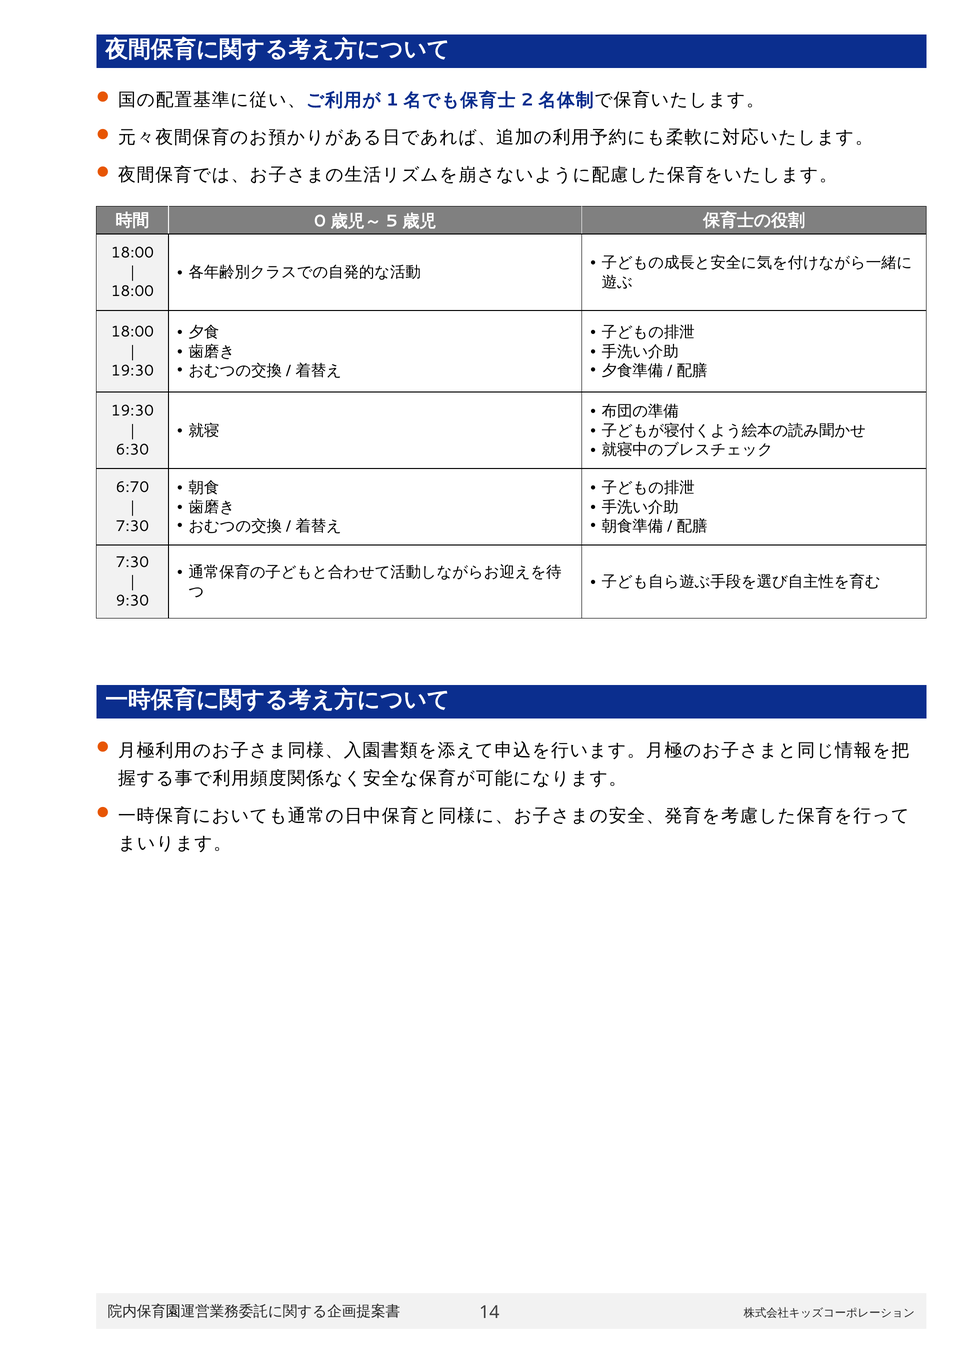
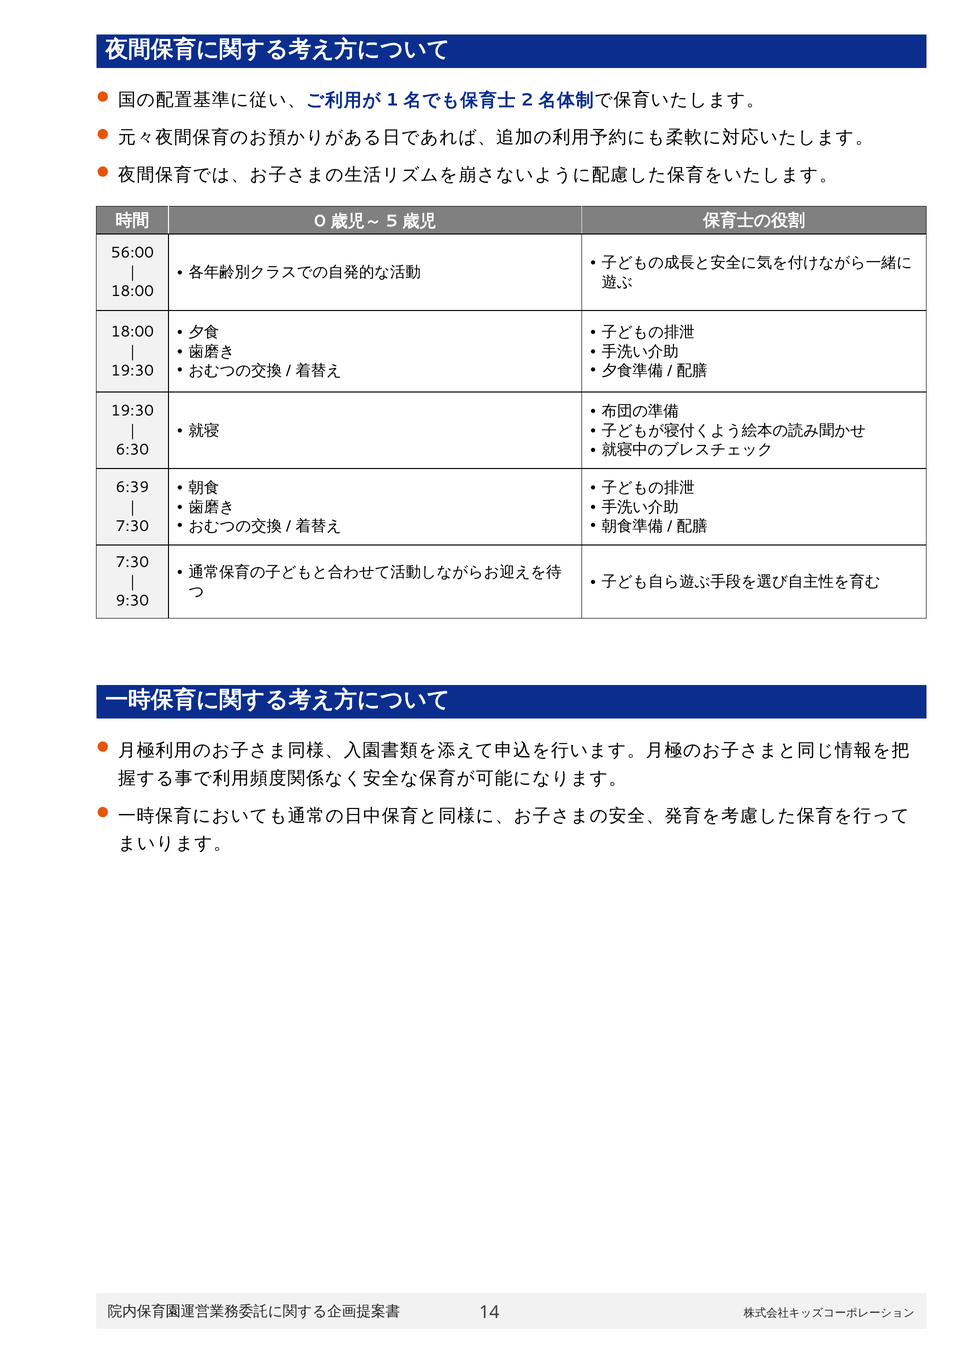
18:00: 18:00 -> 56:00 (132, 253)
6:70: 6:70 -> 6:39 (132, 487)
